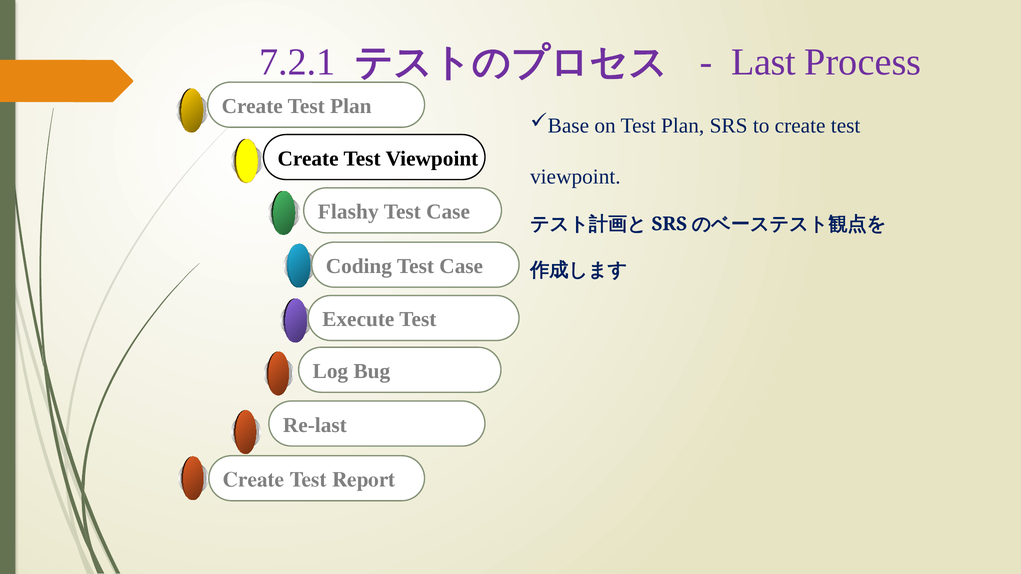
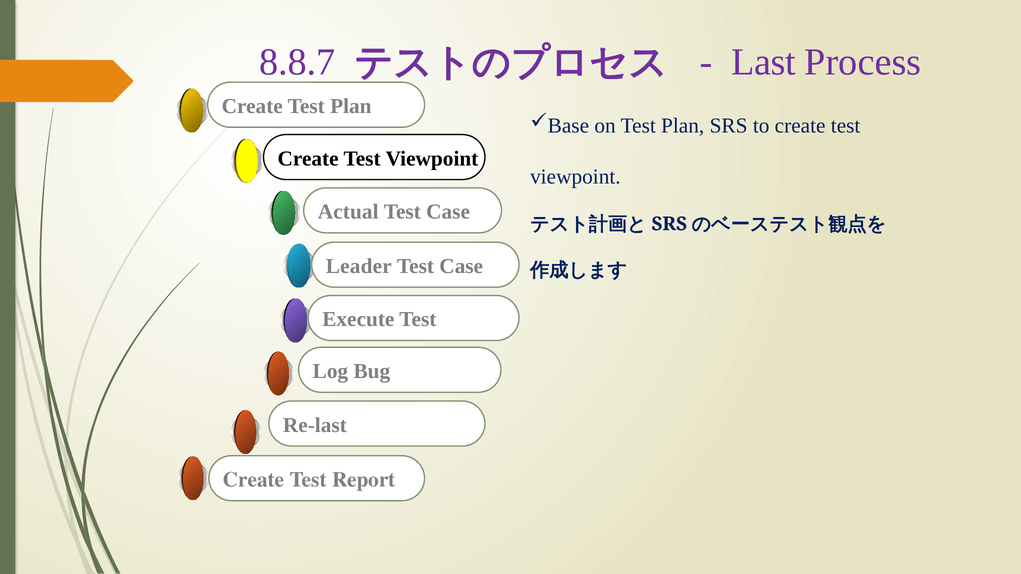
7.2.1: 7.2.1 -> 8.8.7 (297, 62)
Flashy: Flashy -> Actual (348, 212)
Coding: Coding -> Leader (359, 266)
